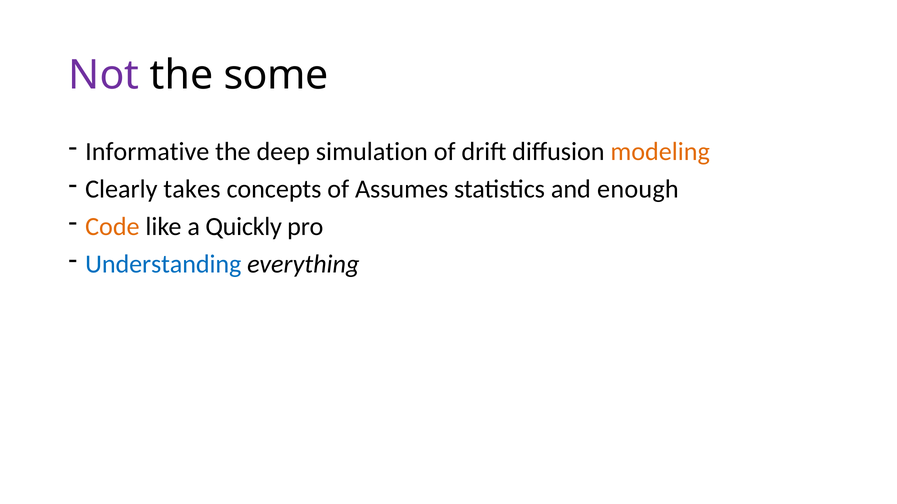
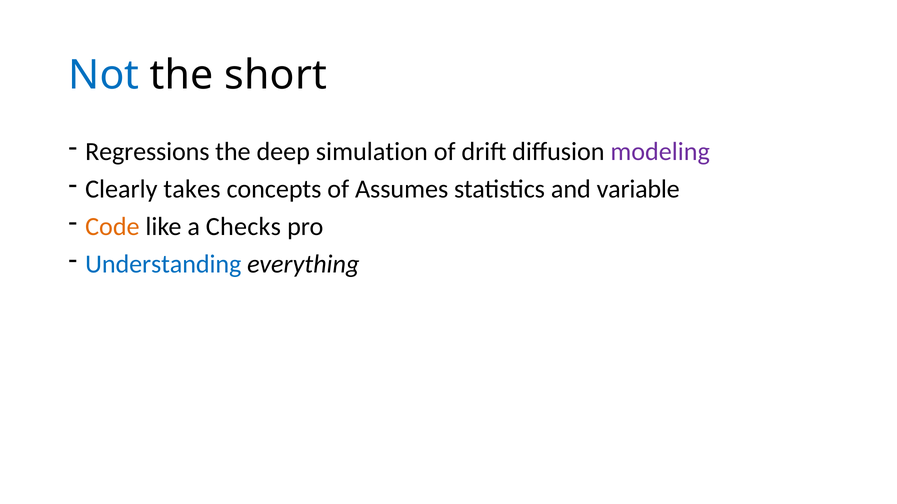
Not colour: purple -> blue (104, 75)
some: some -> short (276, 75)
Informative: Informative -> Regressions (147, 152)
modeling colour: orange -> purple (660, 152)
enough: enough -> variable (638, 189)
Quickly: Quickly -> Checks (243, 227)
